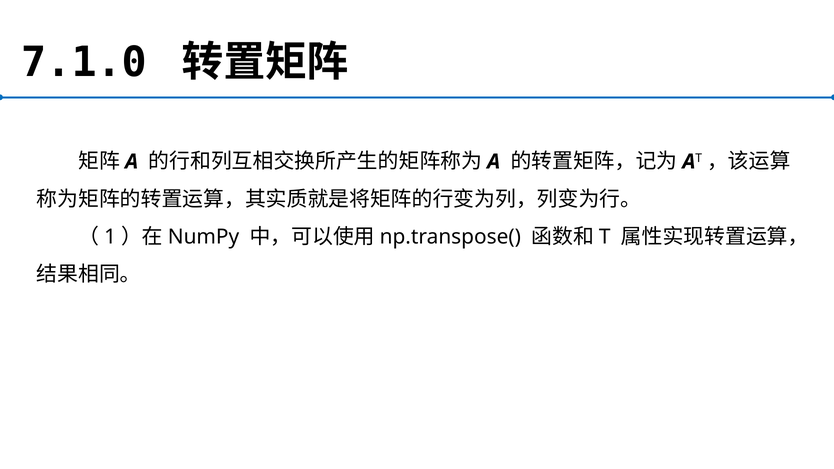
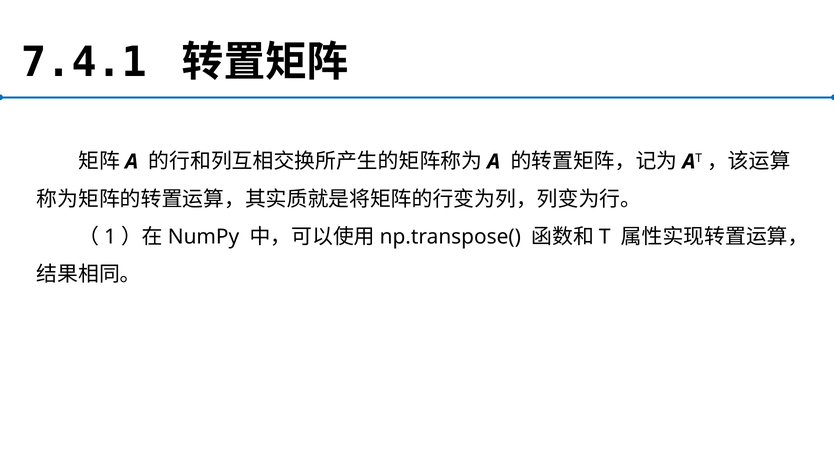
7.1.0: 7.1.0 -> 7.4.1 (84, 63)
